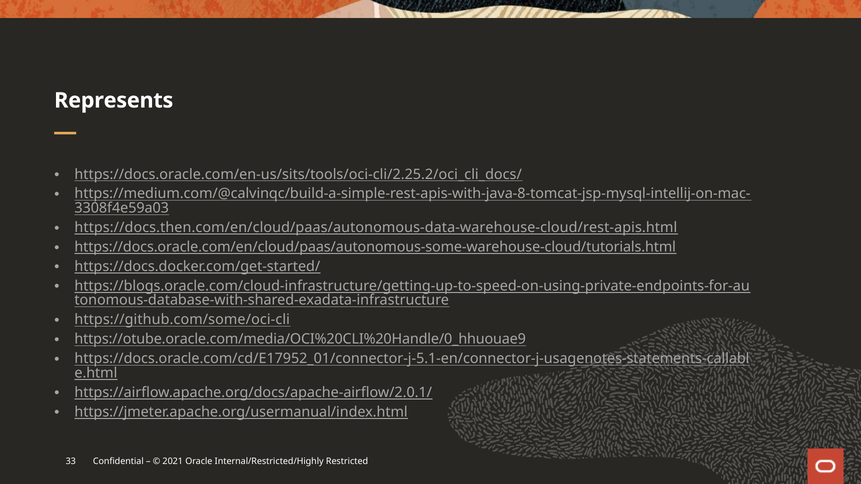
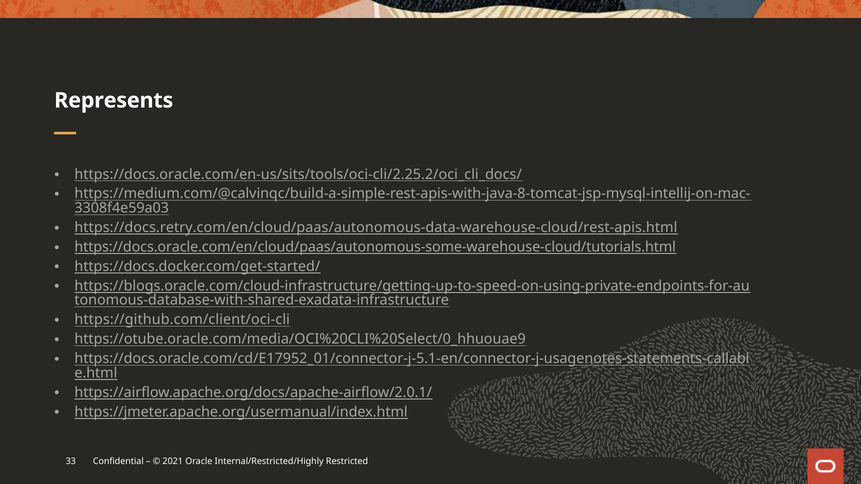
https://docs.then.com/en/cloud/paas/autonomous-data-warehouse-cloud/rest-apis.html: https://docs.then.com/en/cloud/paas/autonomous-data-warehouse-cloud/rest-apis.html -> https://docs.retry.com/en/cloud/paas/autonomous-data-warehouse-cloud/rest-apis.html (376, 228)
https://github.com/some/oci-cli: https://github.com/some/oci-cli -> https://github.com/client/oci-cli (182, 320)
https://otube.oracle.com/media/OCI%20CLI%20Handle/0_hhuouae9: https://otube.oracle.com/media/OCI%20CLI%20Handle/0_hhuouae9 -> https://otube.oracle.com/media/OCI%20CLI%20Select/0_hhuouae9 (300, 339)
